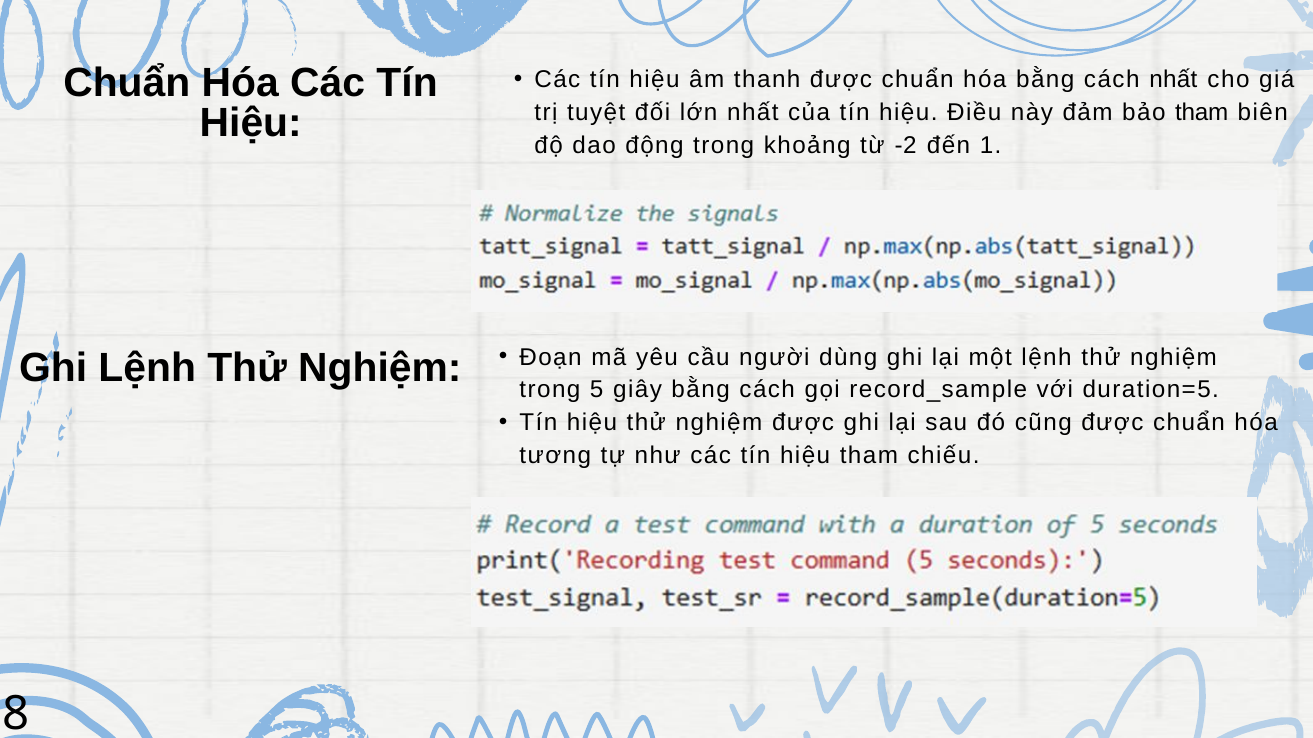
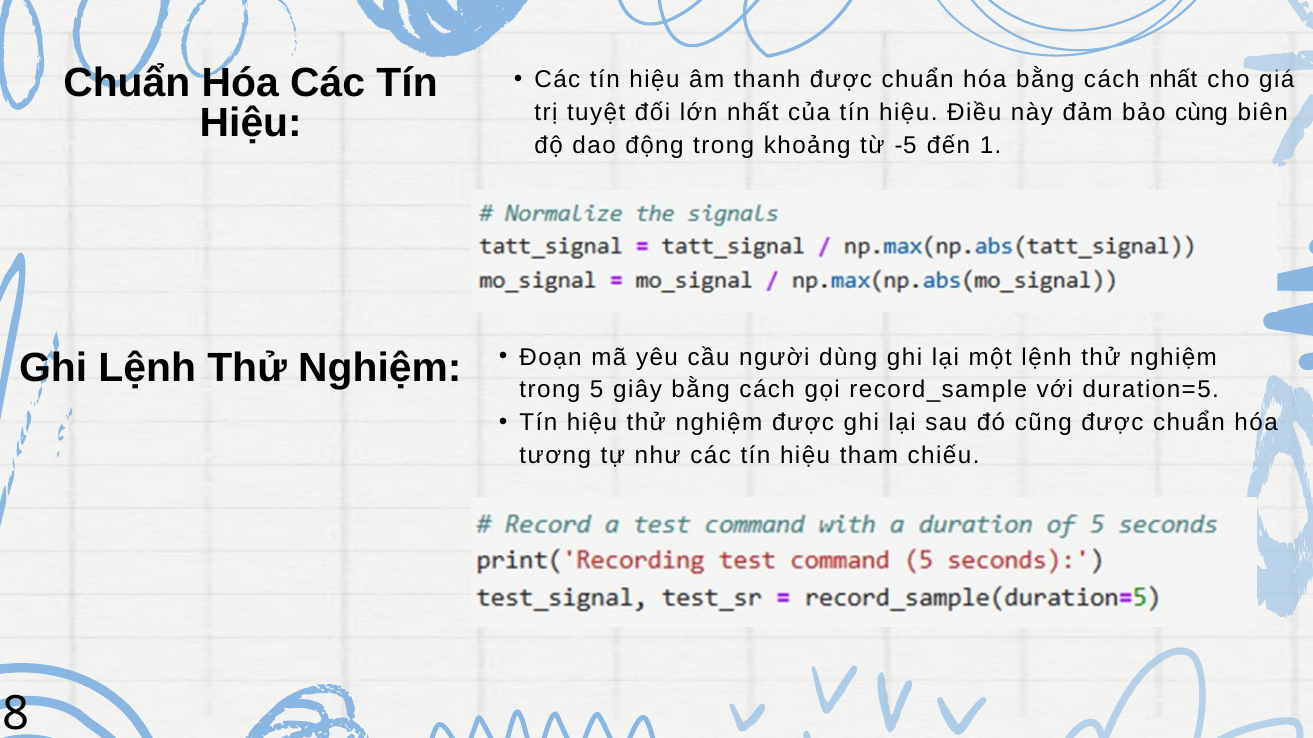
bảo tham: tham -> cùng (1202, 113)
-2: -2 -> -5 (906, 145)
